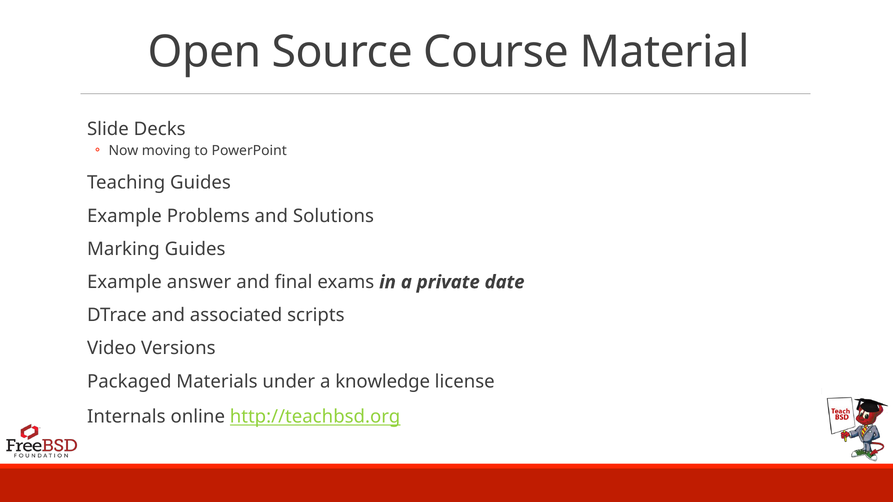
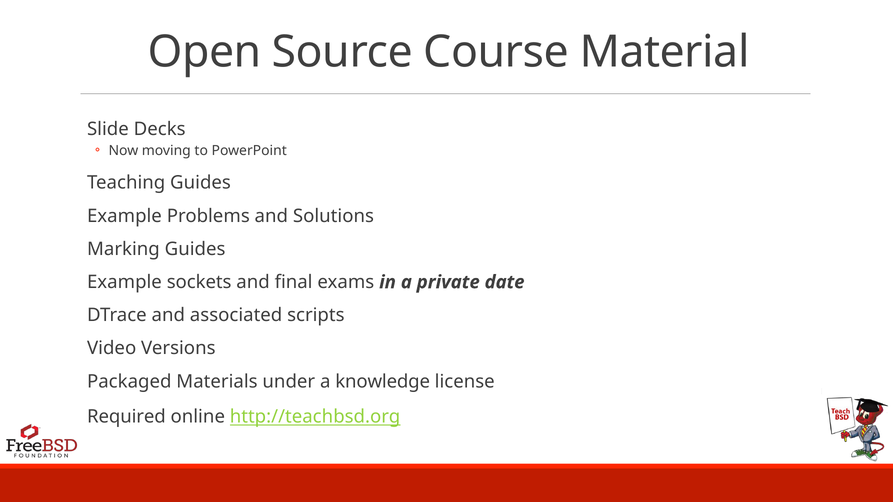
answer: answer -> sockets (199, 282)
Internals: Internals -> Required (126, 417)
